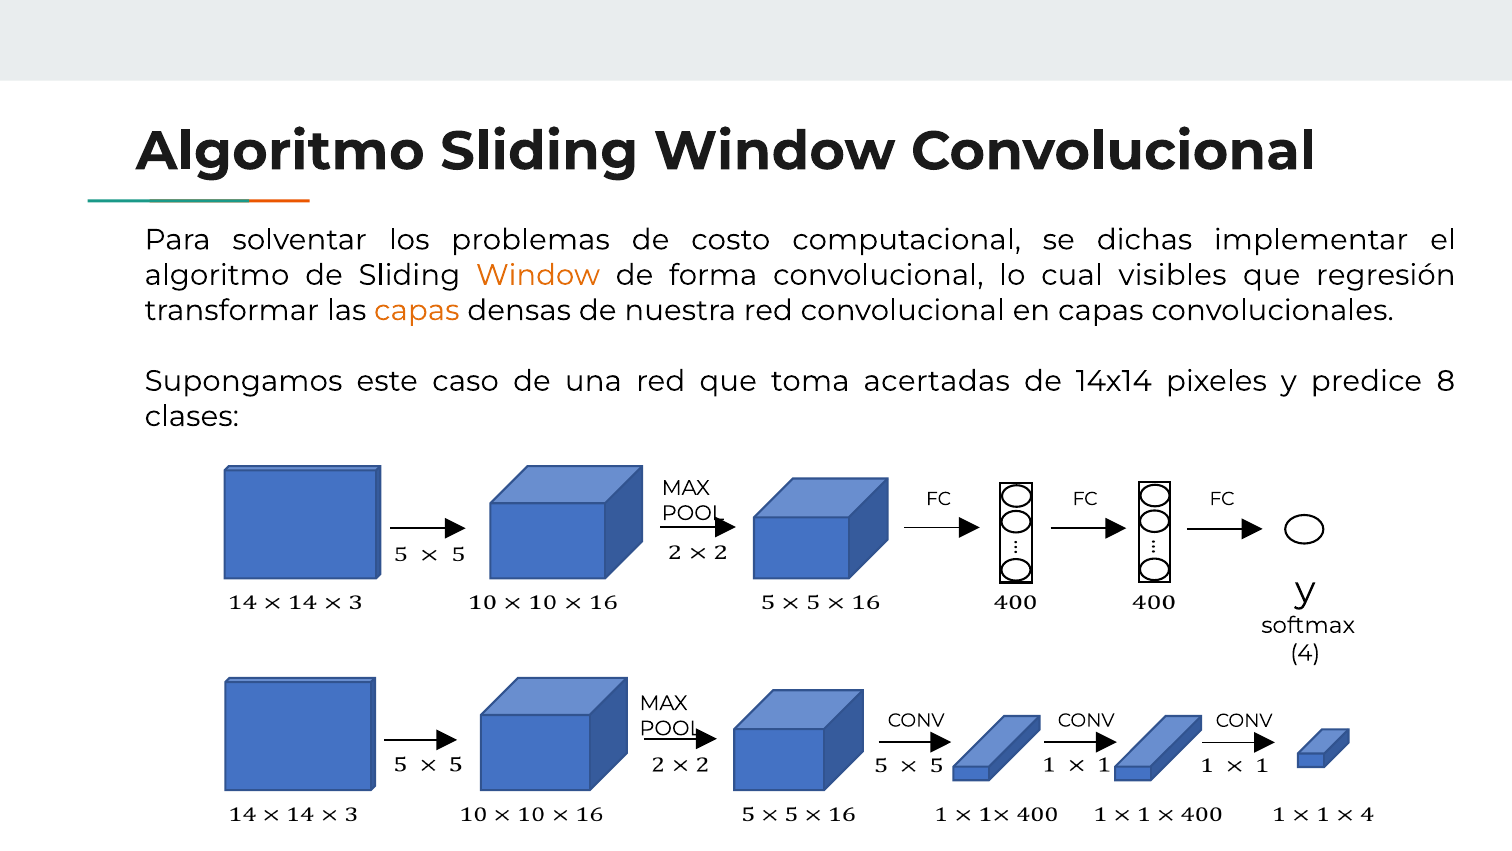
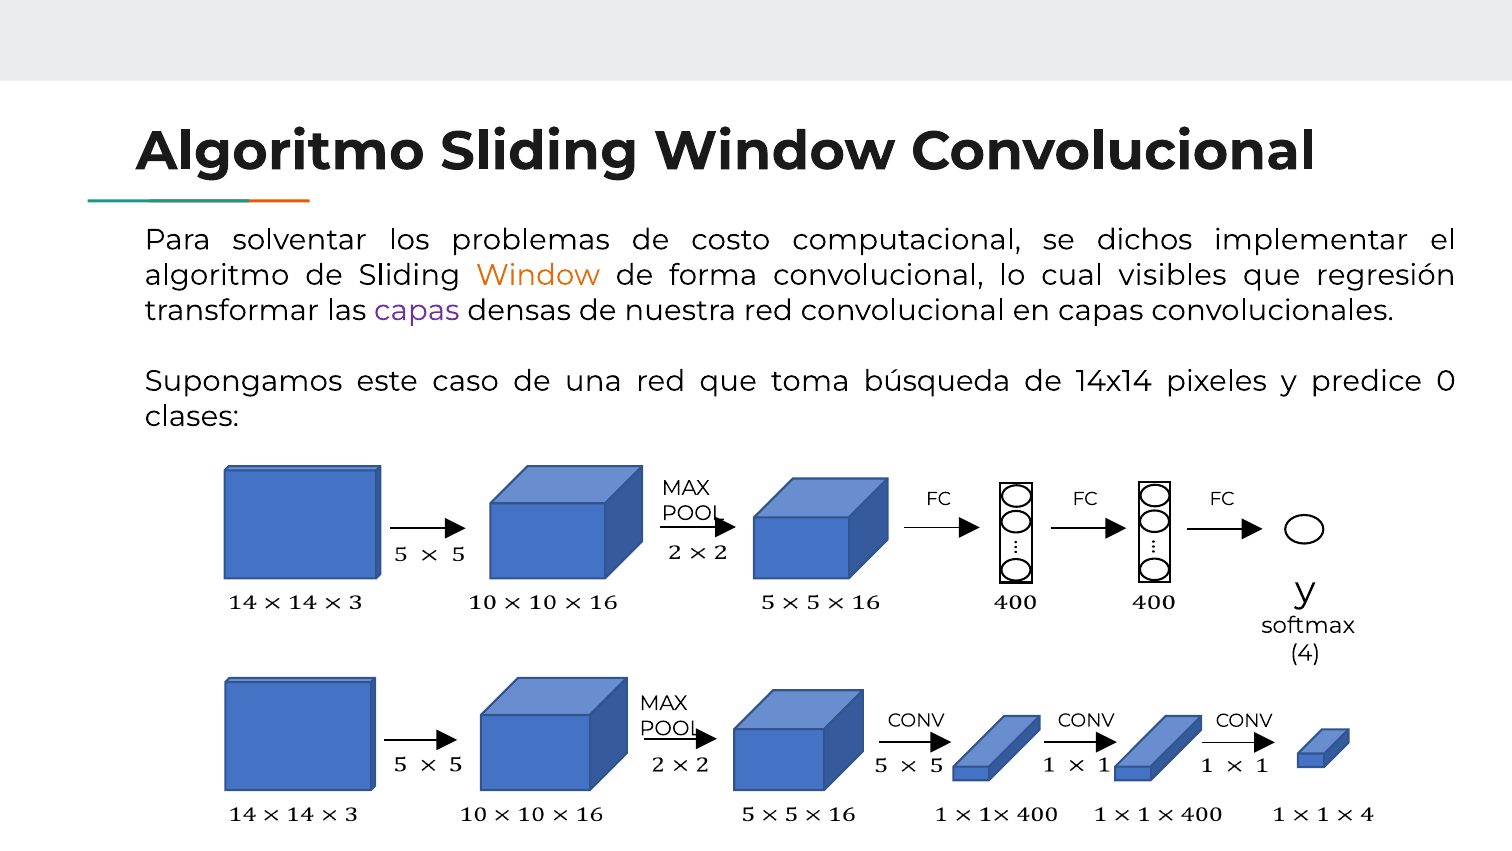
dichas: dichas -> dichos (1145, 240)
capas colour: orange -> purple (417, 310)
acertadas: acertadas -> búsqueda (937, 381)
8: 8 -> 0 (1446, 381)
